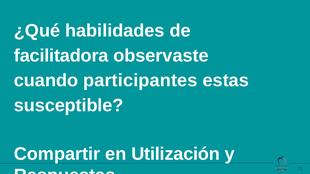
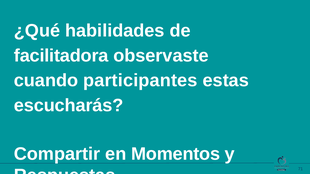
susceptible: susceptible -> escucharás (69, 106)
Utilización: Utilización -> Momentos (176, 154)
